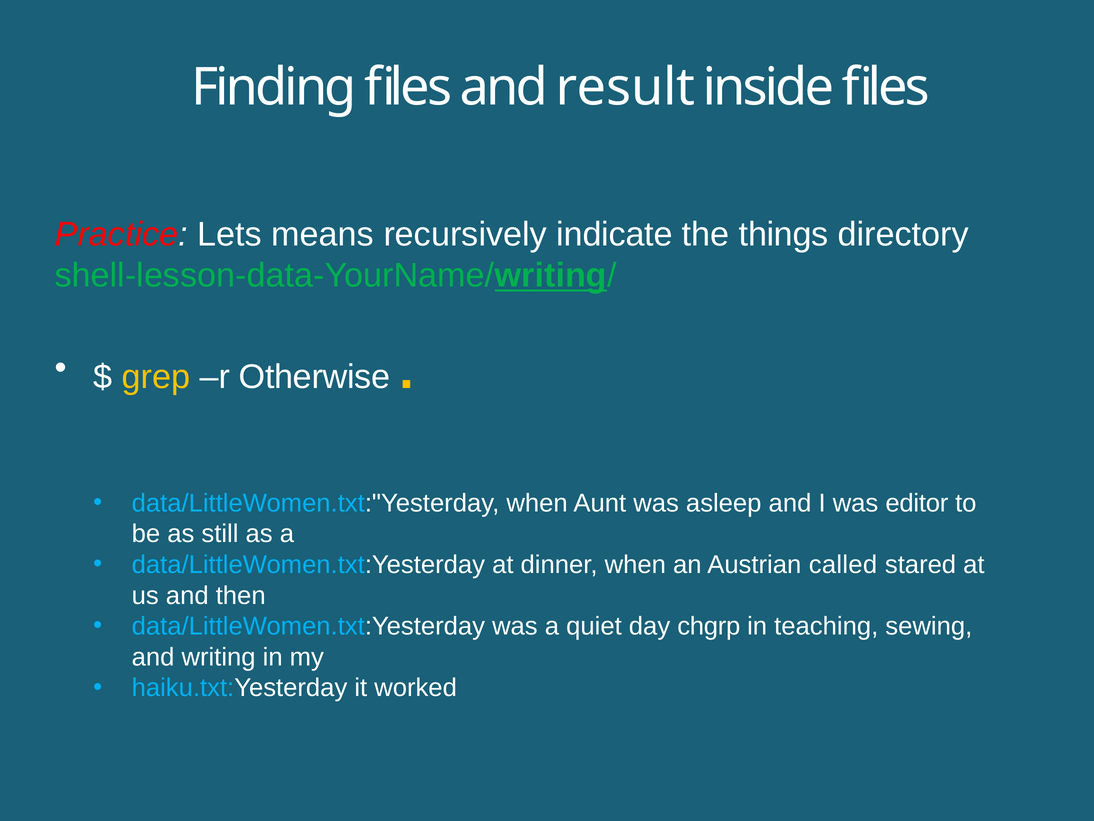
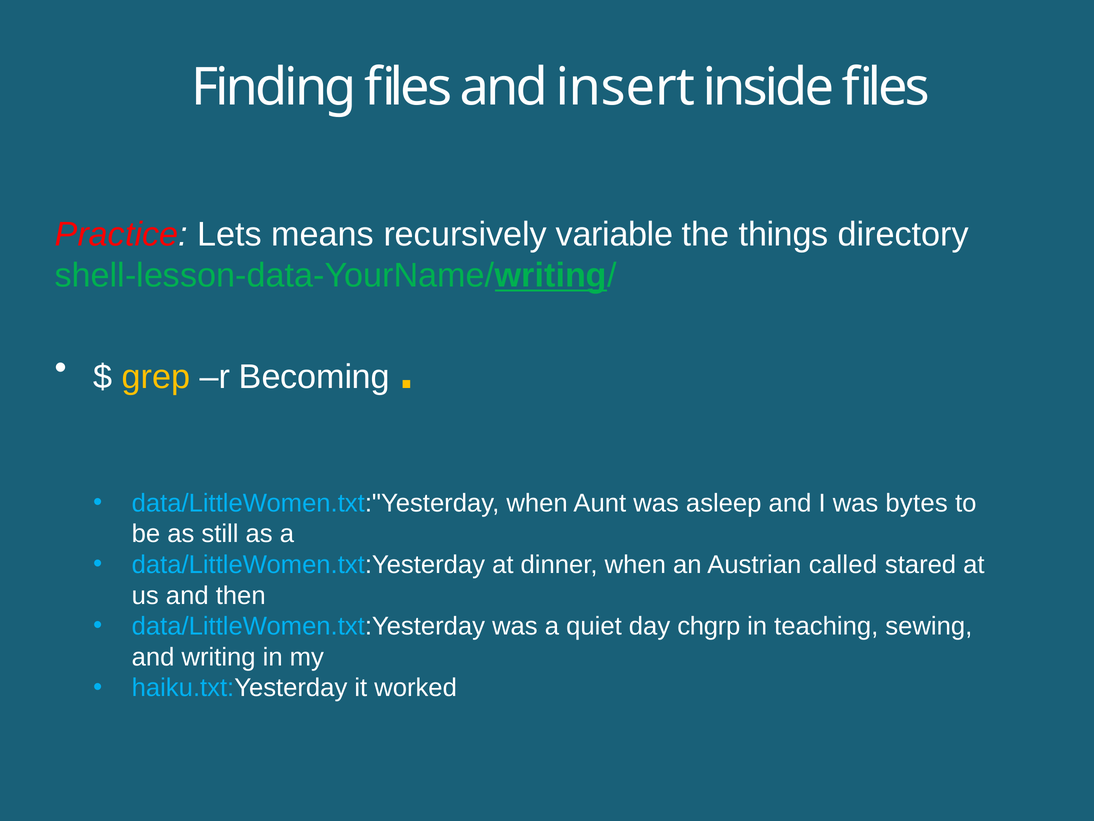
result: result -> insert (625, 87)
indicate: indicate -> variable (615, 234)
Otherwise: Otherwise -> Becoming (314, 377)
editor: editor -> bytes (917, 503)
